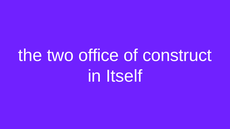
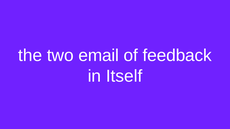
office: office -> email (99, 56)
construct: construct -> feedback (177, 56)
